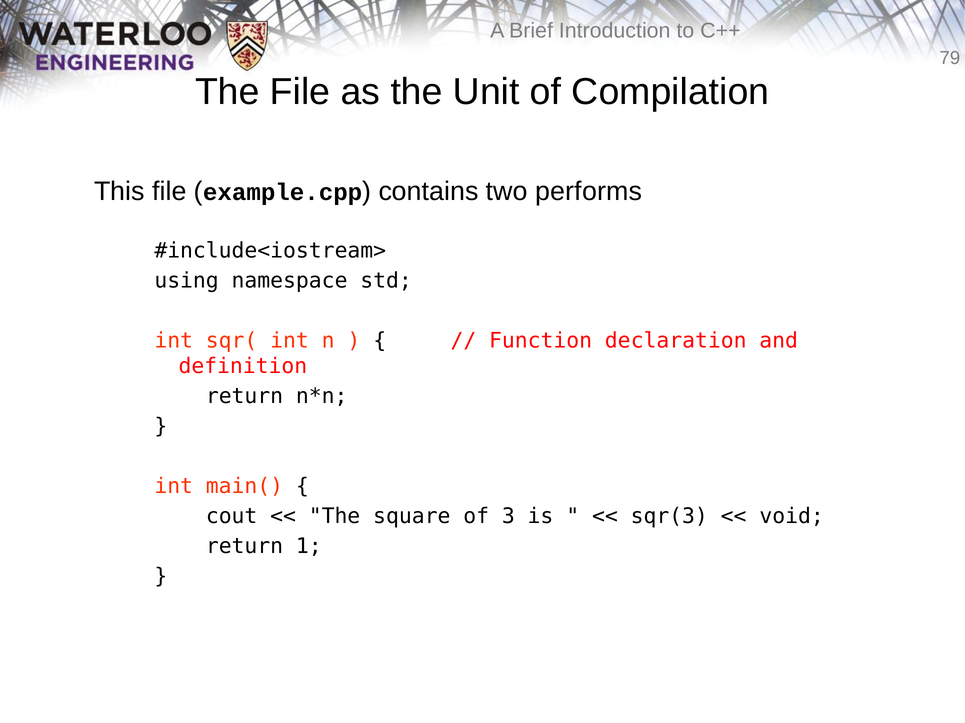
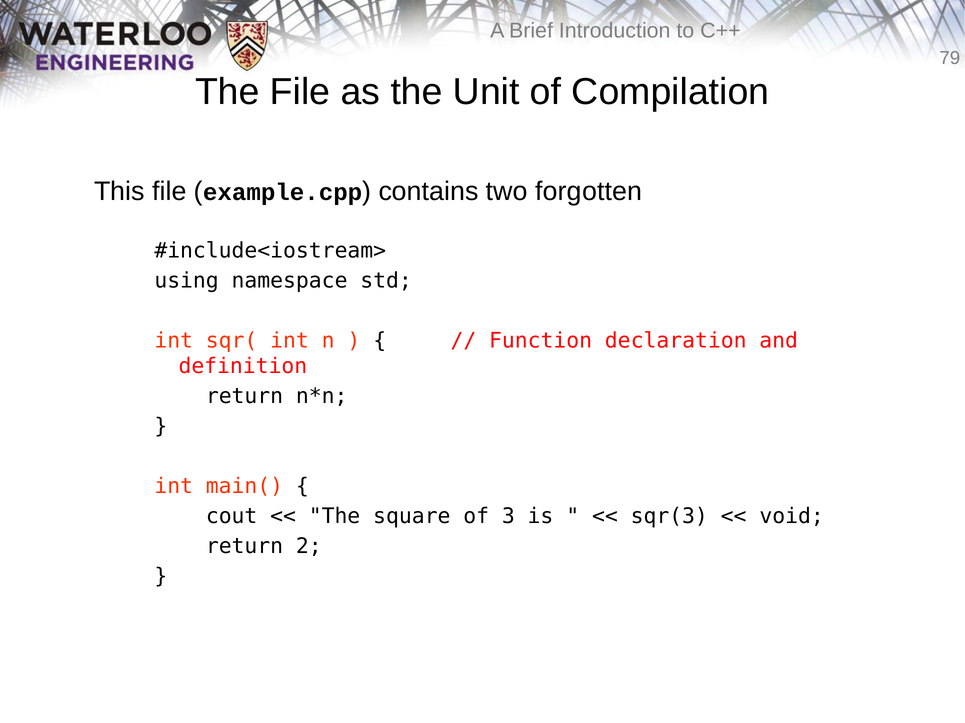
performs: performs -> forgotten (589, 192)
1: 1 -> 2 (309, 547)
